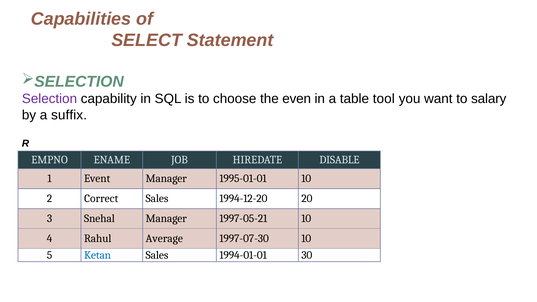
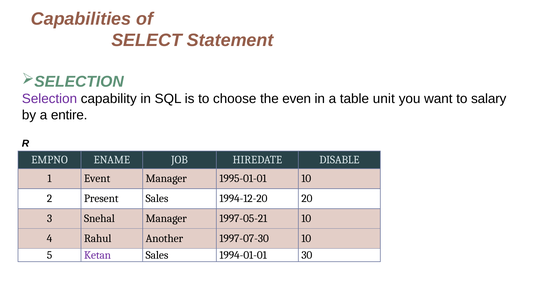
tool: tool -> unit (384, 99)
suffix: suffix -> entire (69, 115)
Correct: Correct -> Present (101, 199)
Average: Average -> Another (164, 238)
Ketan colour: blue -> purple (97, 255)
